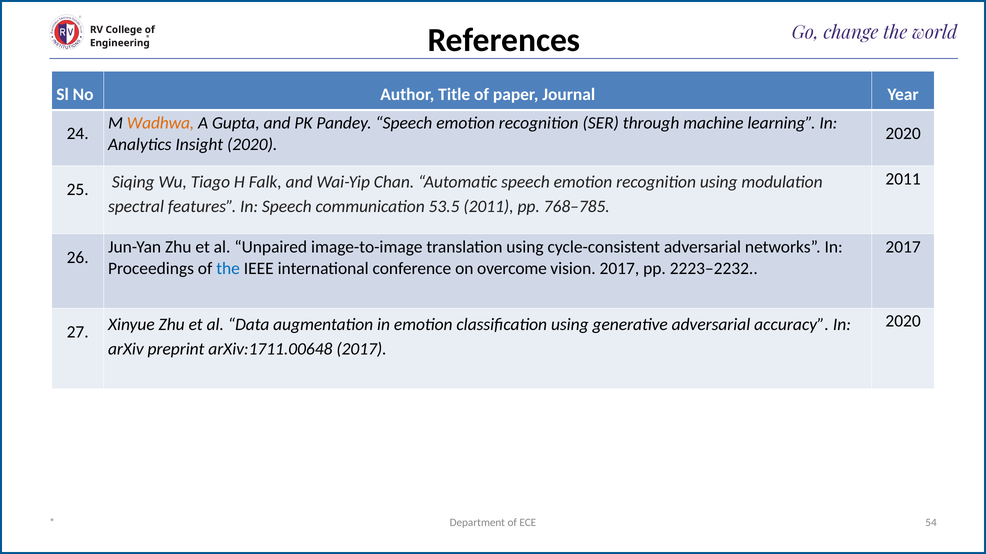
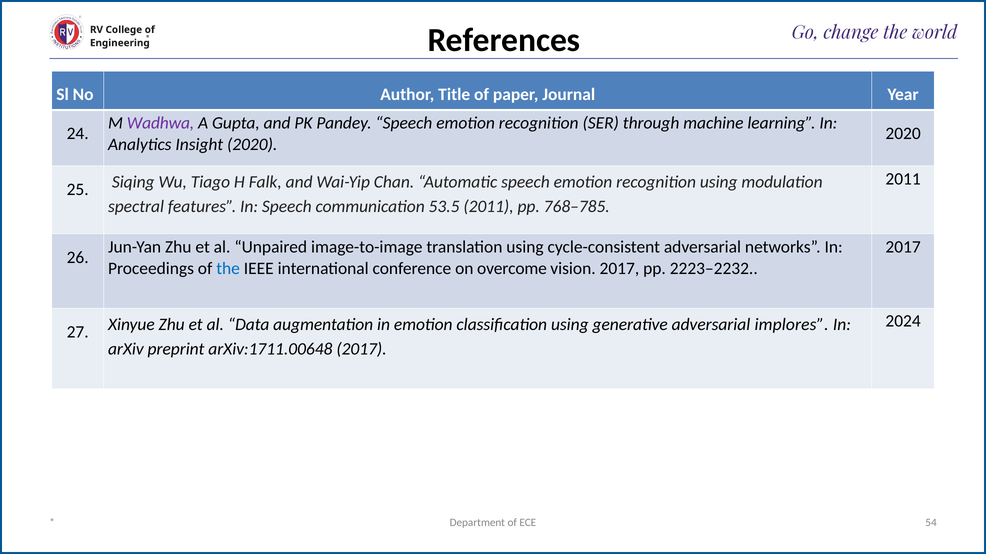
Wadhwa colour: orange -> purple (161, 123)
2020: 2020 -> 2024 (903, 322)
accuracy: accuracy -> implores (792, 325)
